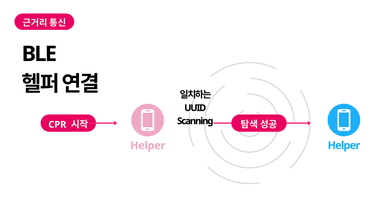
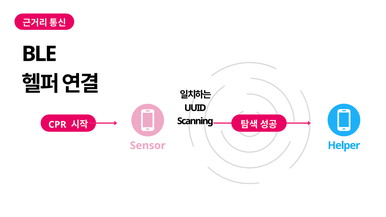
Helper: Helper -> Sensor (148, 146)
